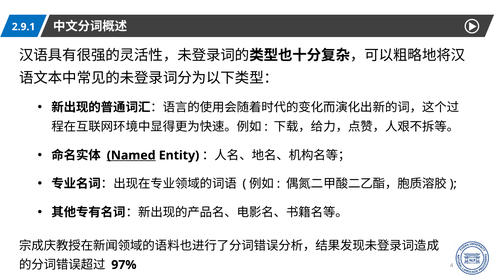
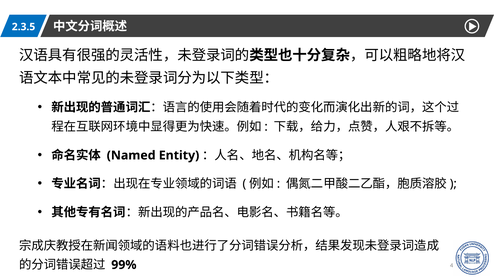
2.9.1: 2.9.1 -> 2.3.5 (24, 27)
Named underline: present -> none (131, 155)
97%: 97% -> 99% (124, 265)
